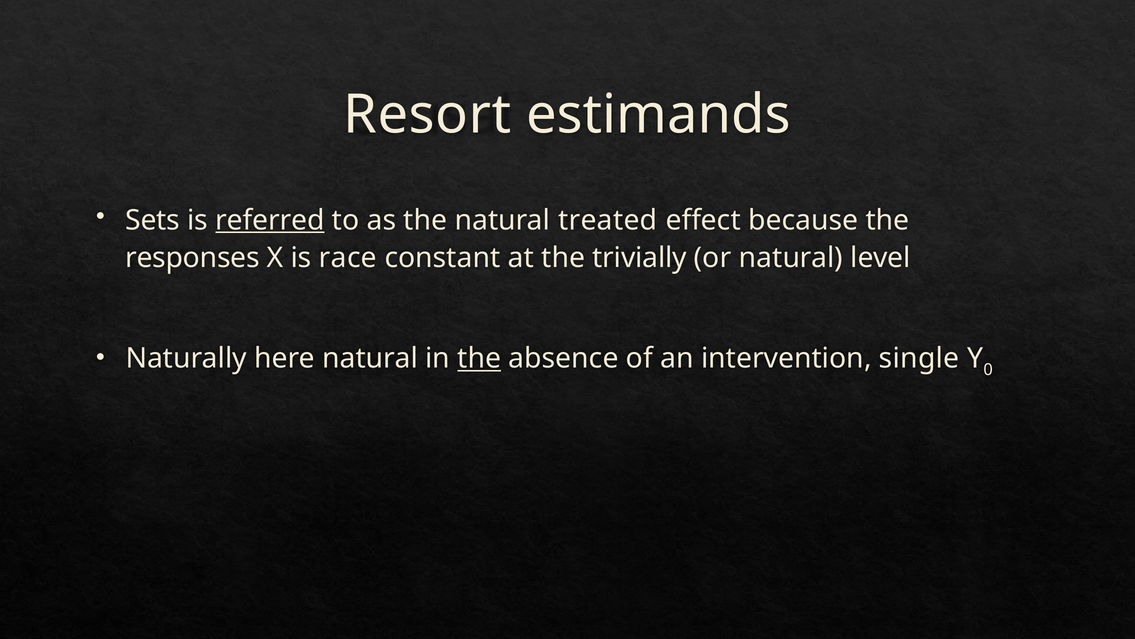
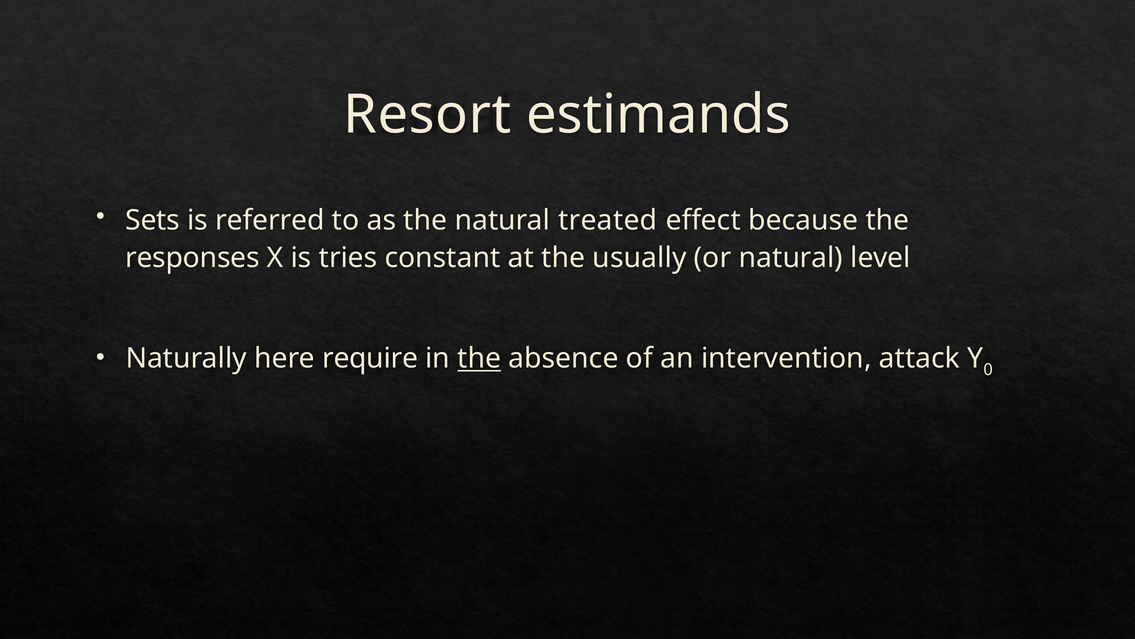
referred underline: present -> none (270, 220)
race: race -> tries (348, 257)
trivially: trivially -> usually (640, 257)
here natural: natural -> require (370, 358)
single: single -> attack (919, 358)
